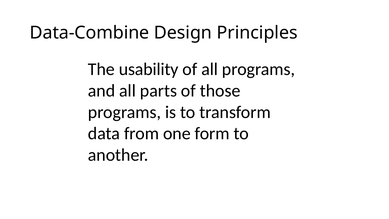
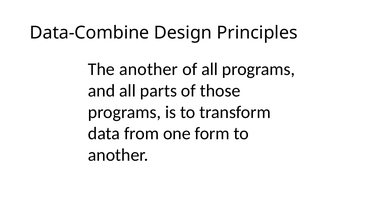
The usability: usability -> another (149, 69)
